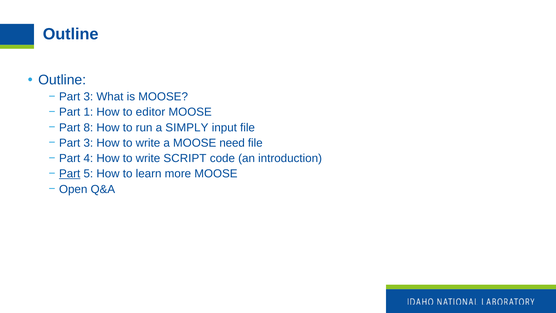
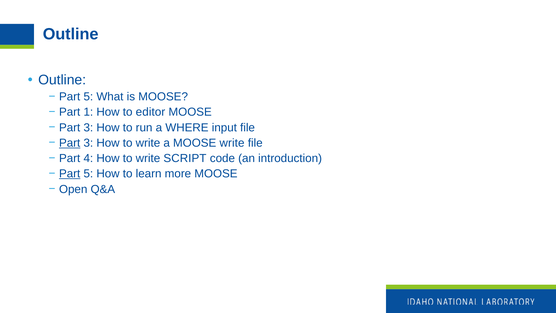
3: 3 -> 5 (88, 97)
8: 8 -> 3 (88, 127)
SIMPLY: SIMPLY -> WHERE (187, 127)
Part underline: none -> present (70, 143)
MOOSE need: need -> write (232, 143)
